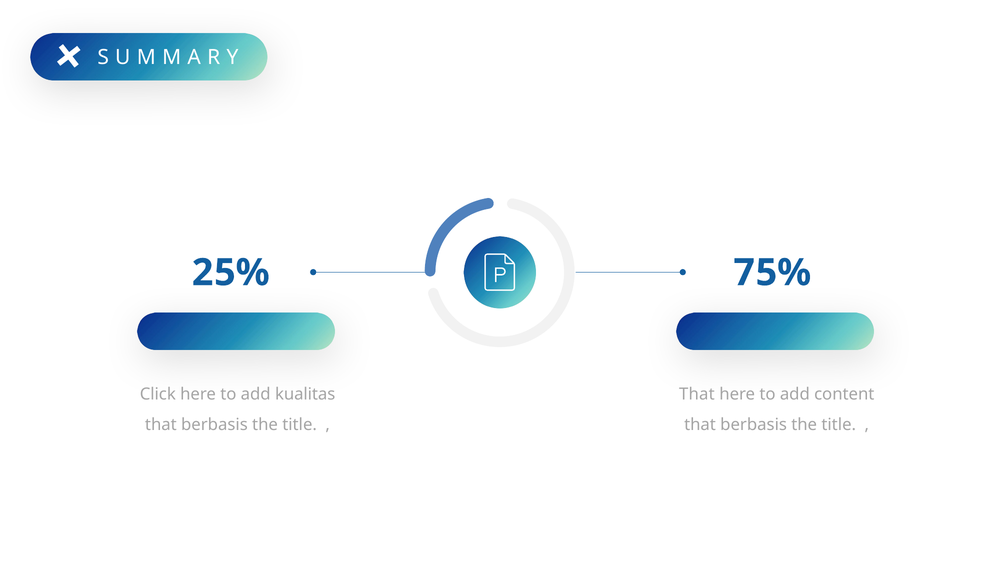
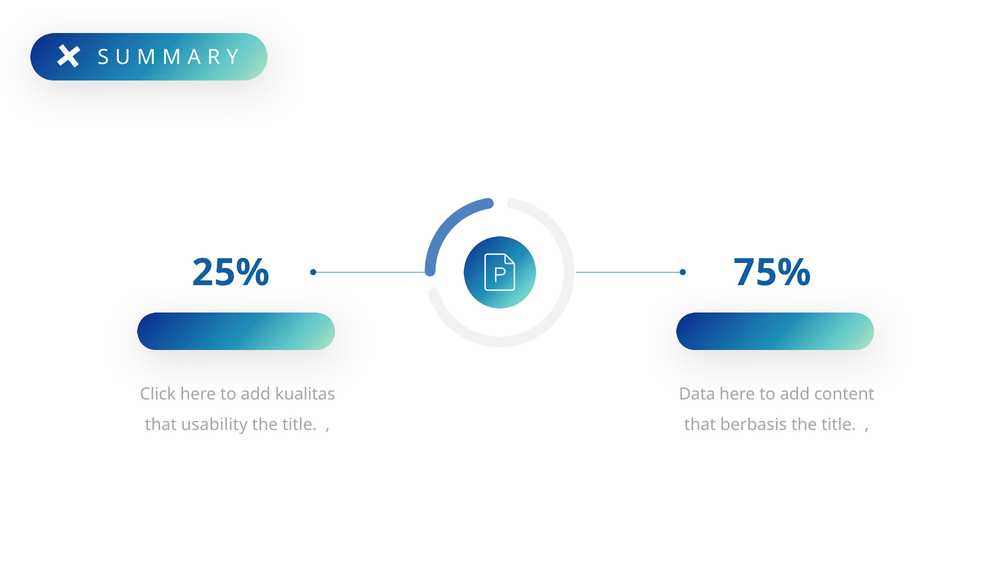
That: That -> Data (697, 394)
berbasis: berbasis -> usability (214, 425)
